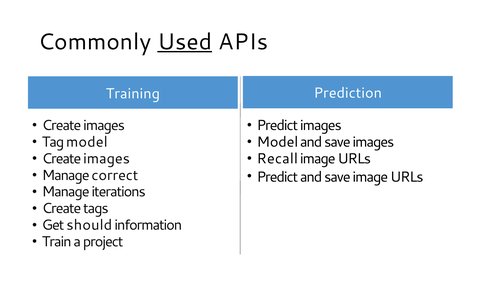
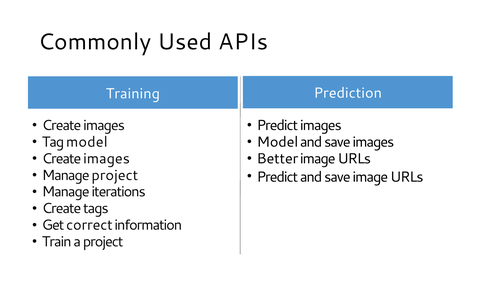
Used underline: present -> none (185, 42)
Recall: Recall -> Better (277, 158)
Manage correct: correct -> project (115, 175)
should: should -> correct (89, 225)
